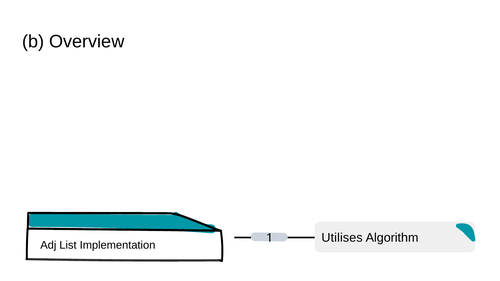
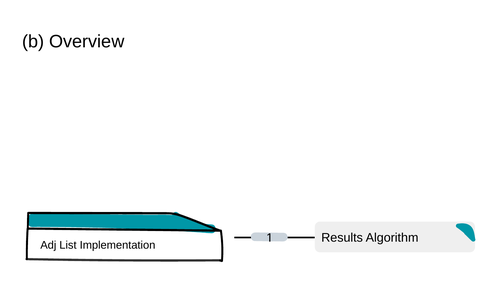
Utilises: Utilises -> Results (342, 238)
